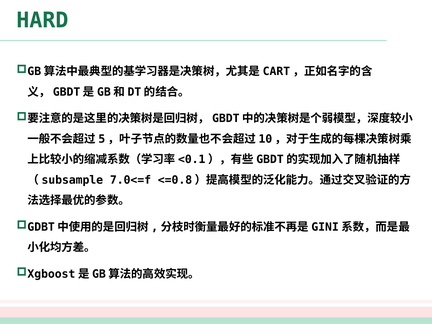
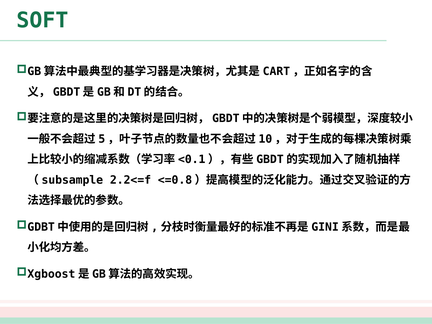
HARD: HARD -> SOFT (43, 20)
7.0<=f: 7.0<=f -> 2.2<=f (131, 180)
